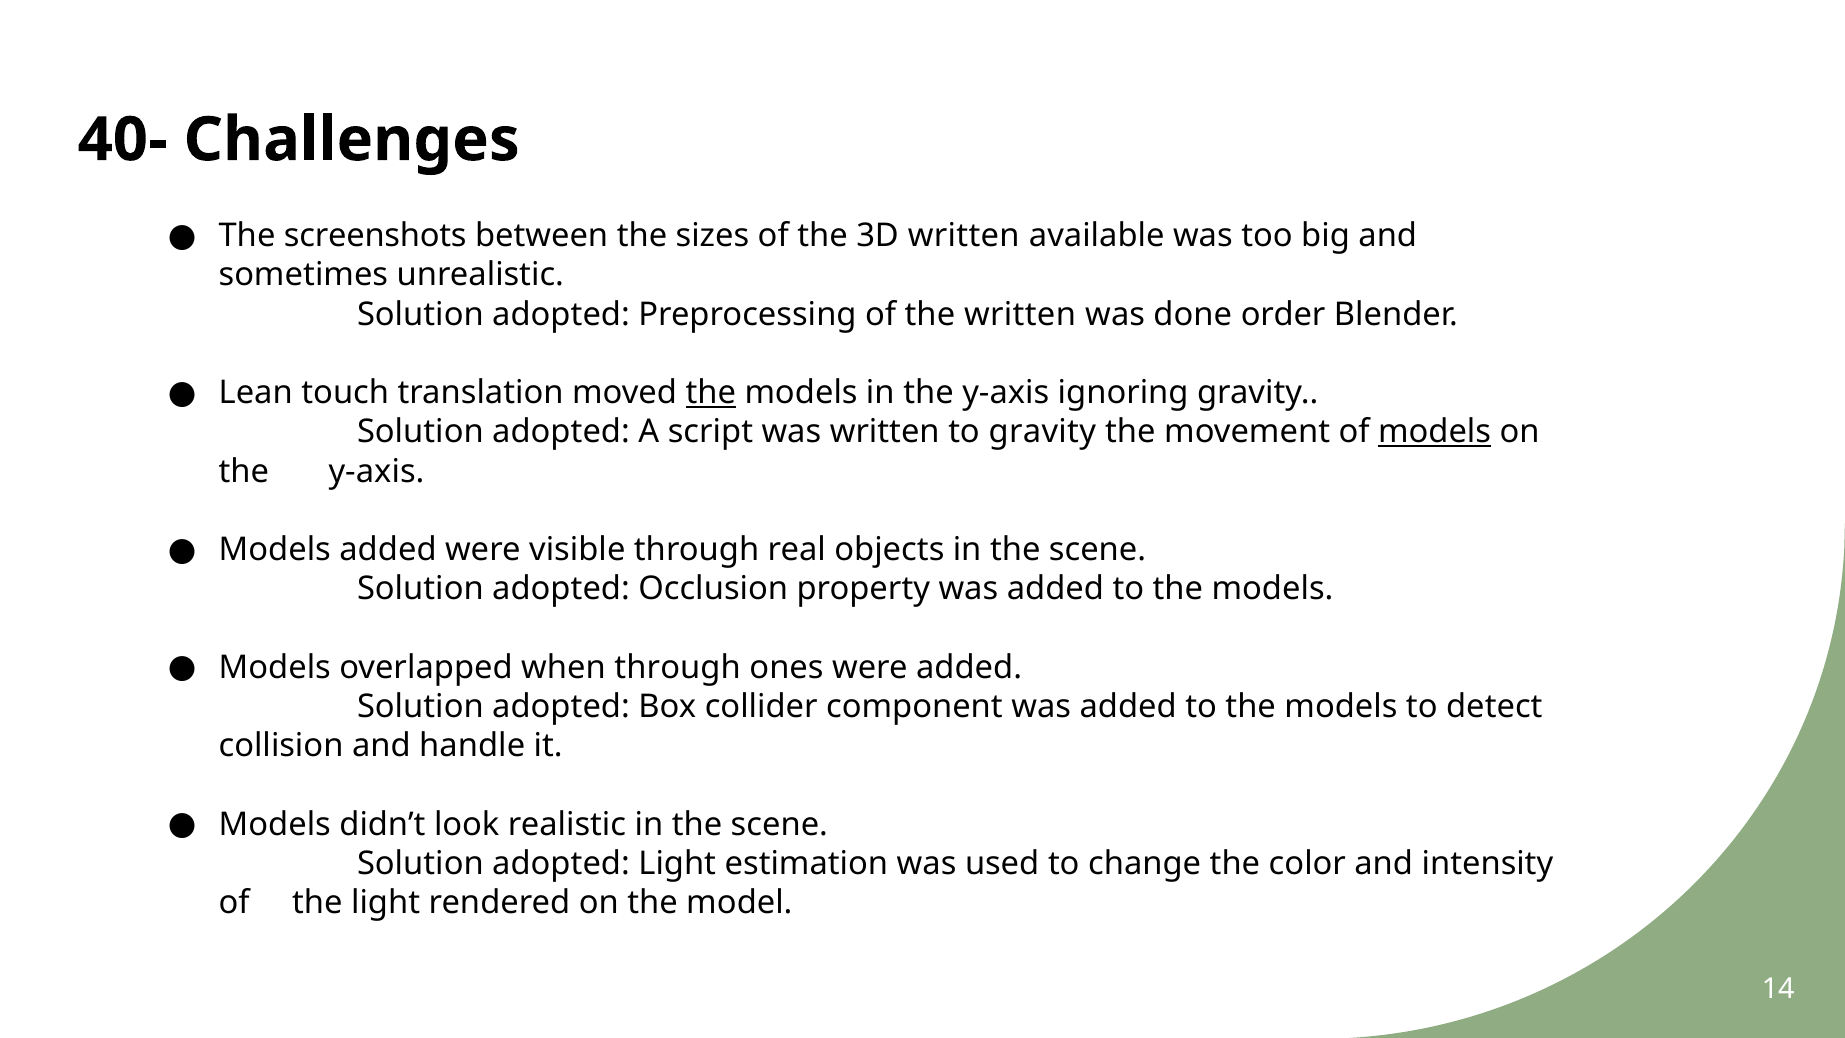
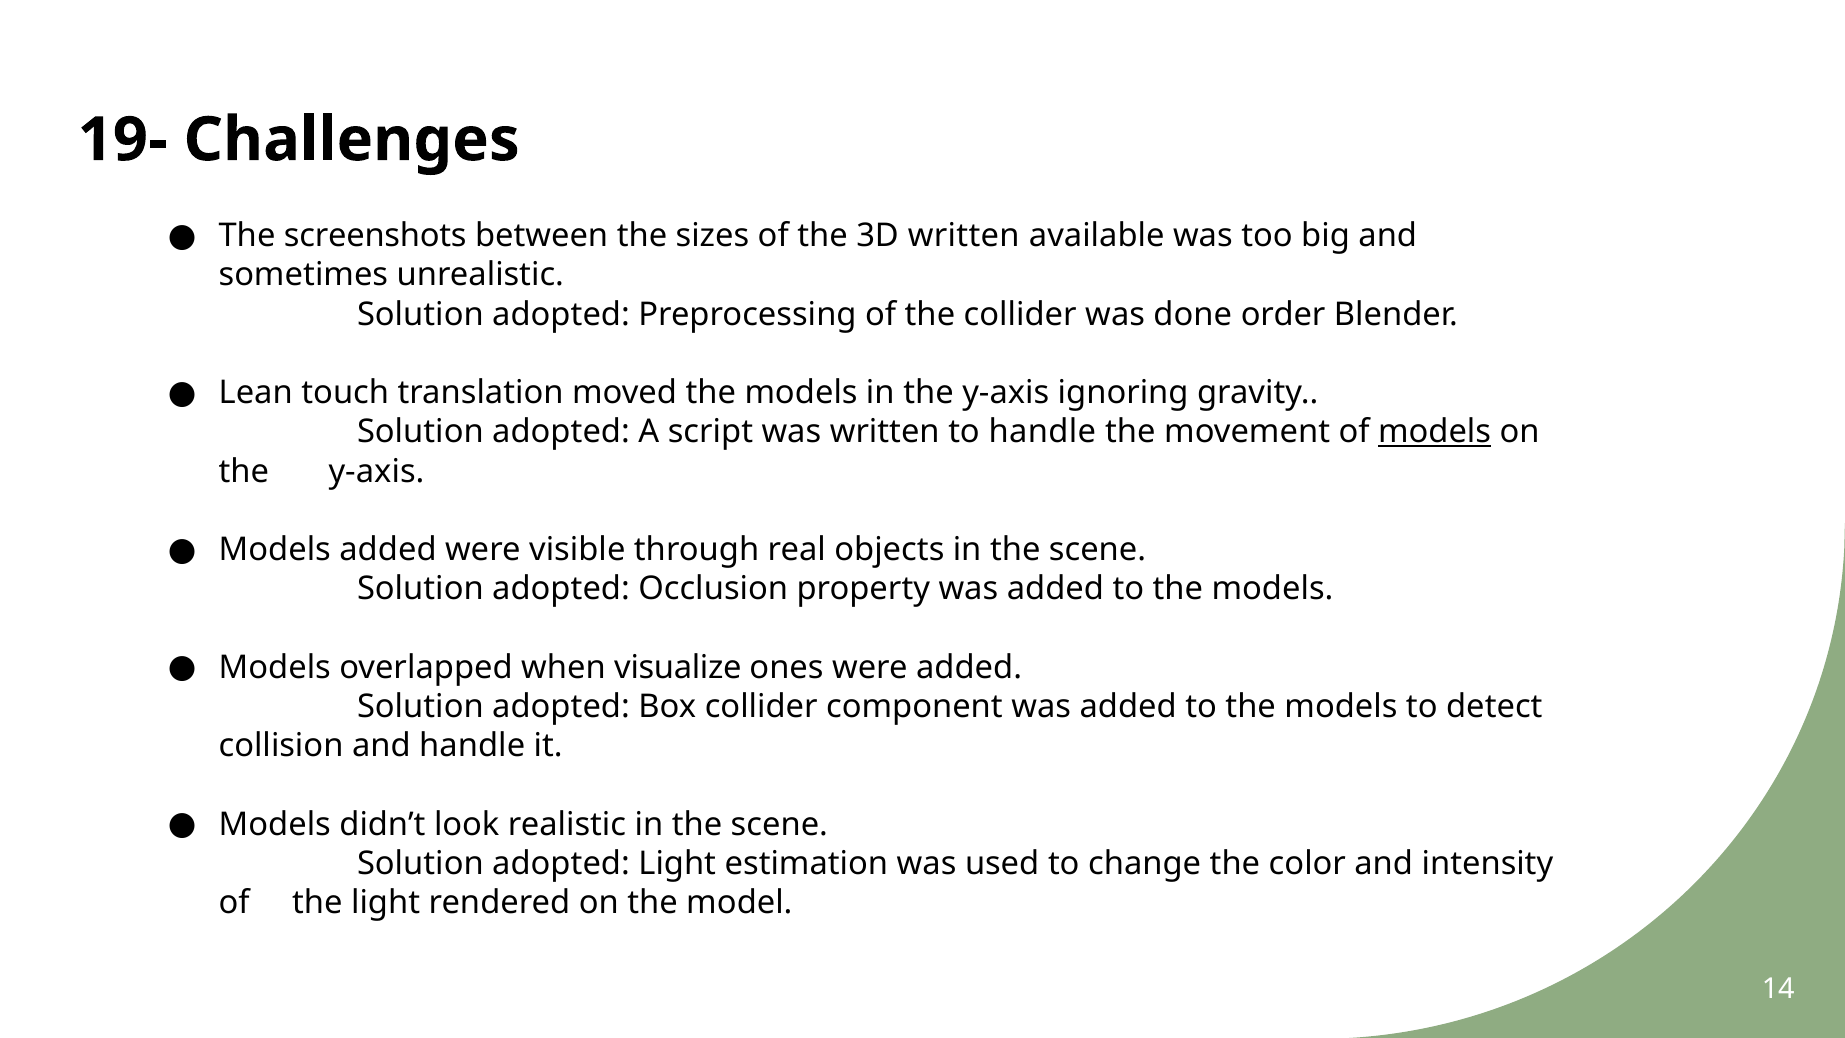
40-: 40- -> 19- (123, 140)
the written: written -> collider (1020, 314)
the underline: present -> none (711, 393)
to gravity: gravity -> handle (1042, 432)
when through: through -> visualize (678, 667)
